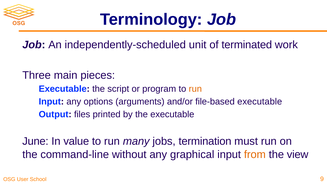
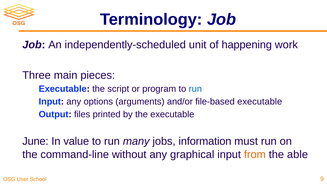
terminated: terminated -> happening (247, 45)
run colour: orange -> blue (195, 89)
termination: termination -> information (205, 141)
view: view -> able (298, 154)
